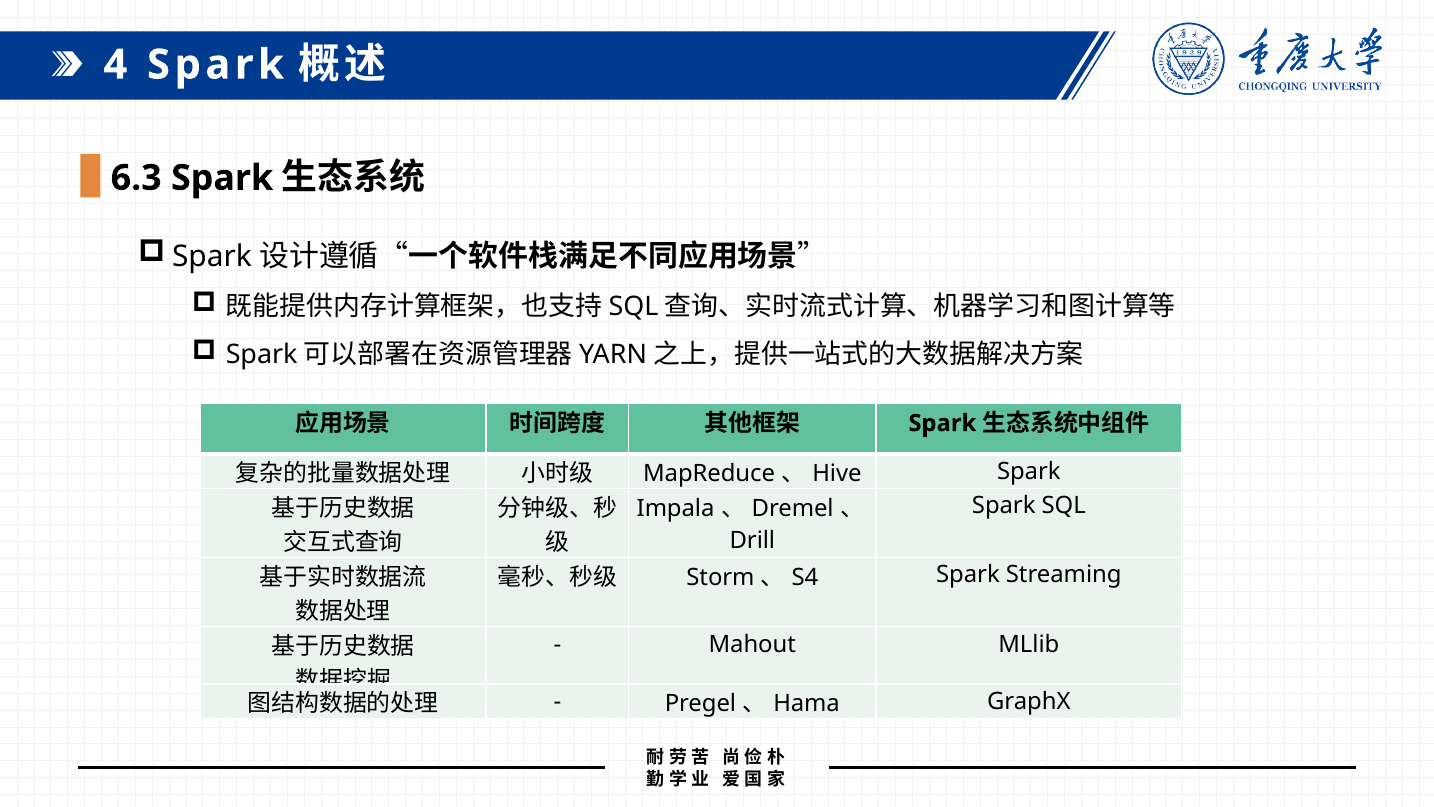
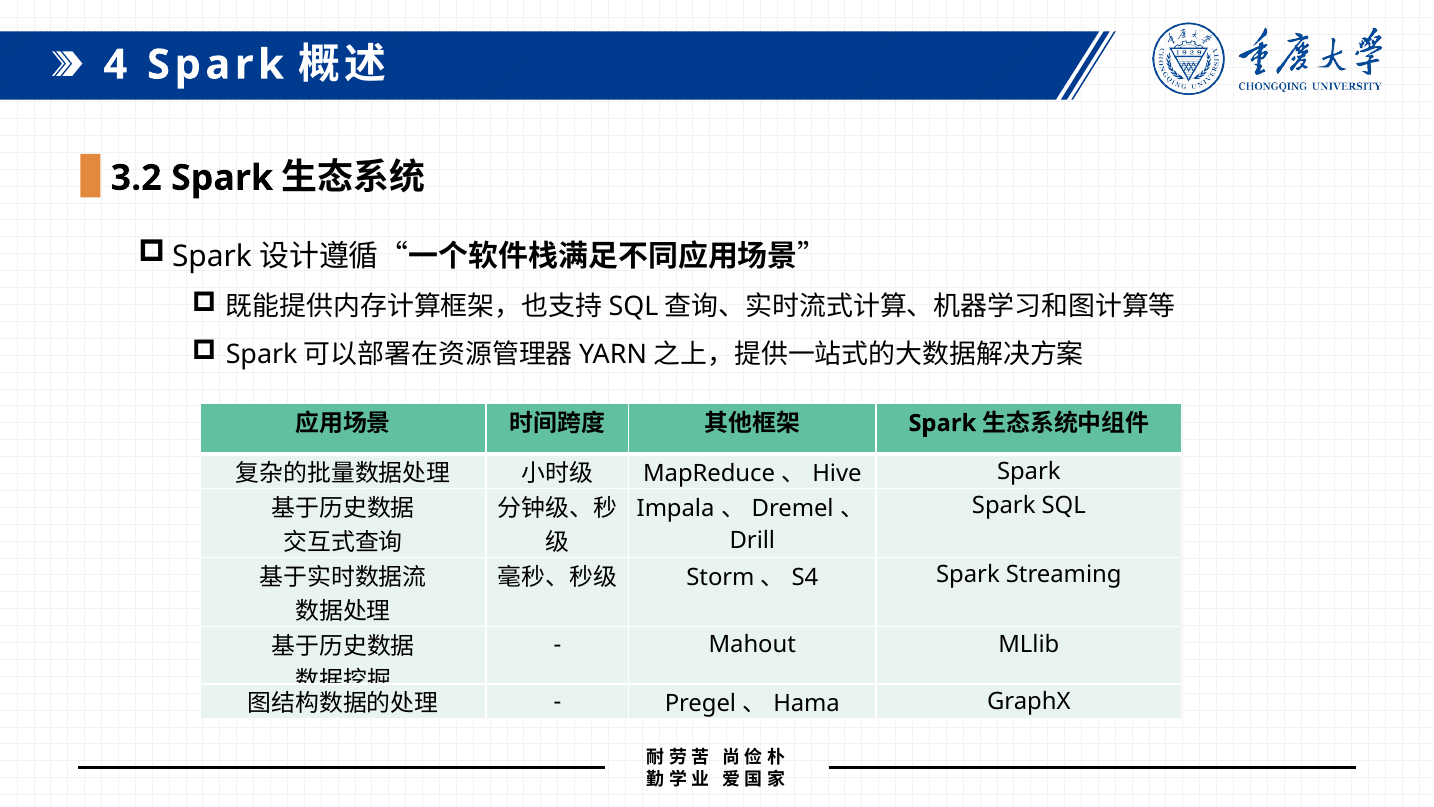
6.3: 6.3 -> 3.2 (136, 178)
